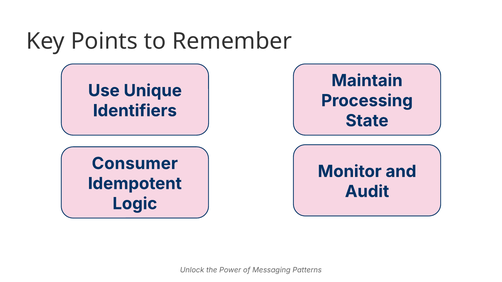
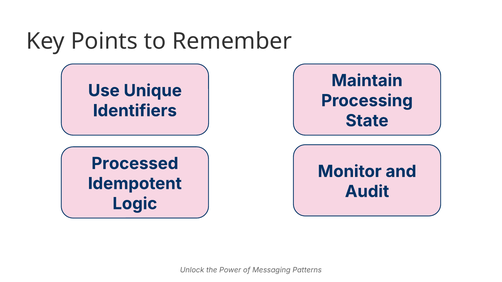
Consumer: Consumer -> Processed (135, 164)
